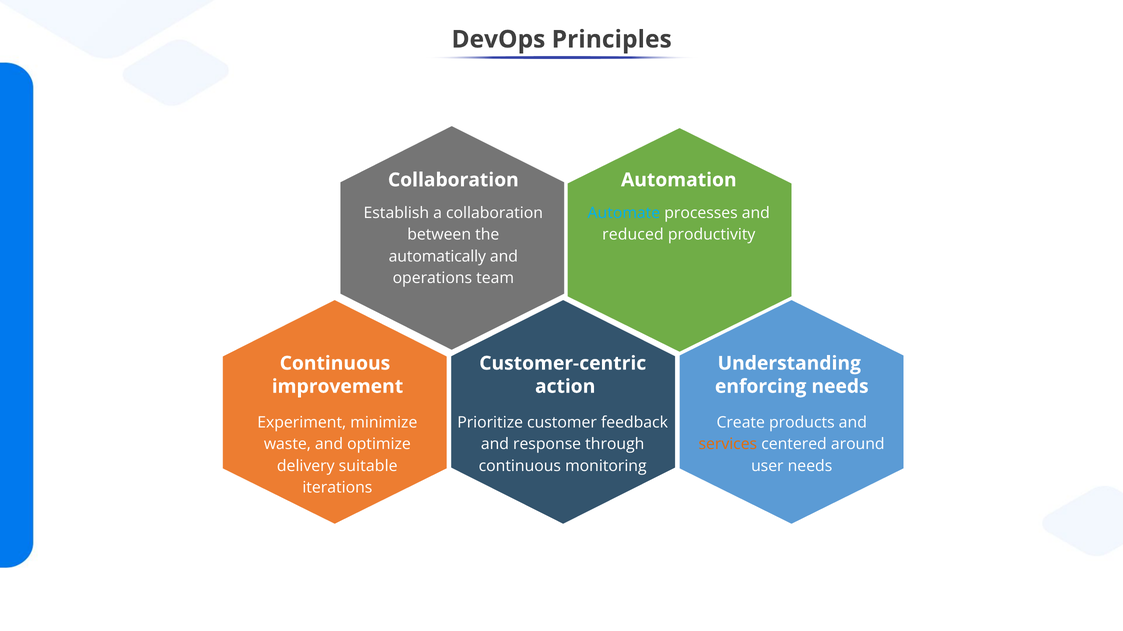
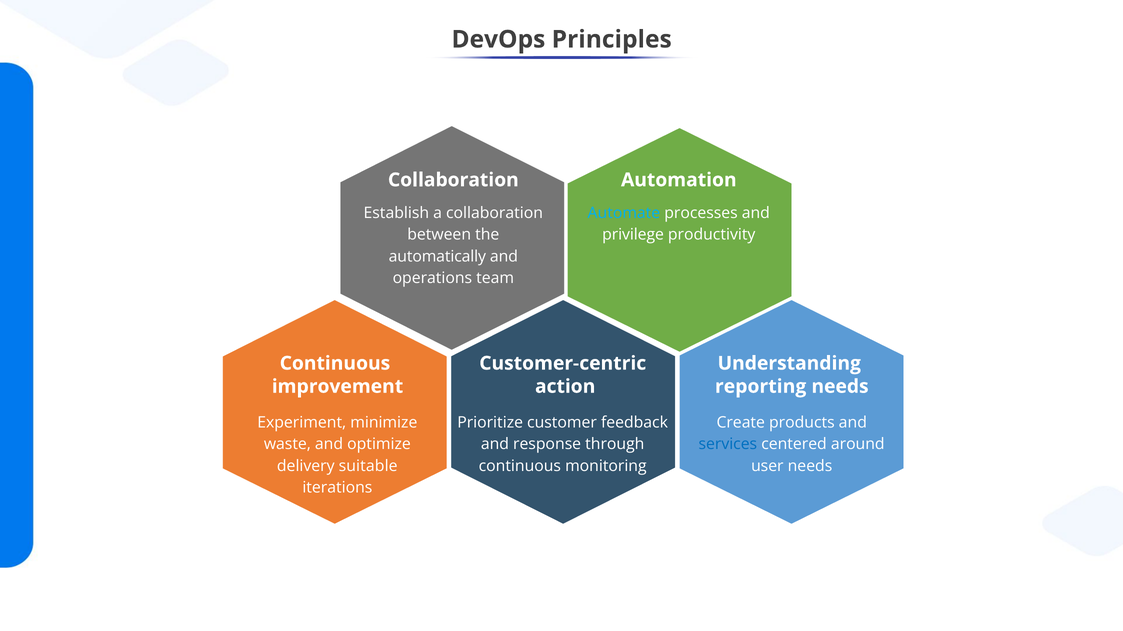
reduced: reduced -> privilege (633, 235)
enforcing: enforcing -> reporting (761, 387)
services colour: orange -> blue (728, 445)
